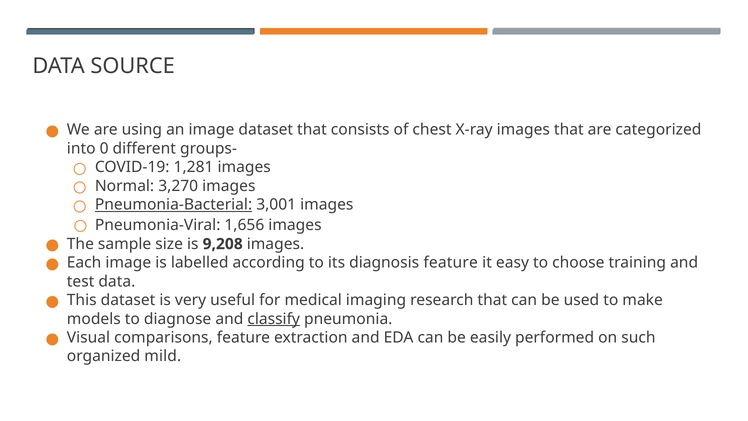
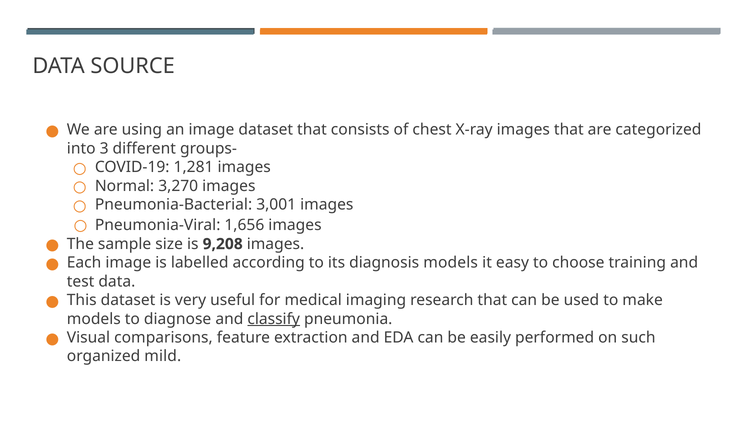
0: 0 -> 3 (104, 148)
Pneumonia-Bacterial underline: present -> none (174, 205)
diagnosis feature: feature -> models (451, 263)
